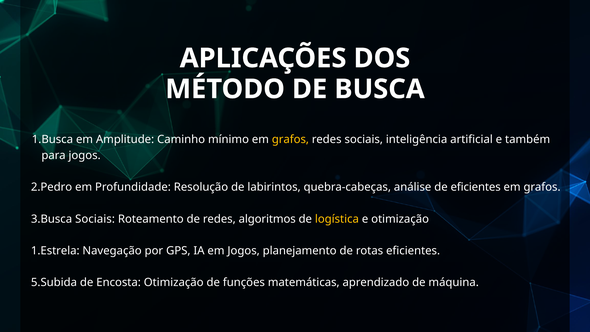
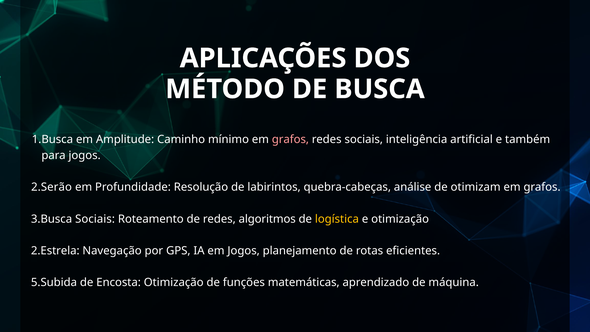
grafos colour: yellow -> pink (290, 139)
2.Pedro: 2.Pedro -> 2.Serão (52, 187)
de eficientes: eficientes -> otimizam (476, 187)
1.Estrela: 1.Estrela -> 2.Estrela (55, 251)
